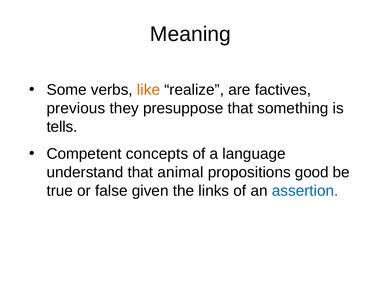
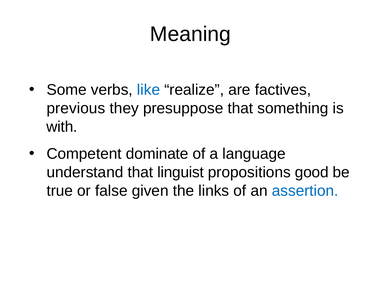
like colour: orange -> blue (149, 90)
tells: tells -> with (62, 127)
concepts: concepts -> dominate (157, 154)
animal: animal -> linguist (181, 172)
